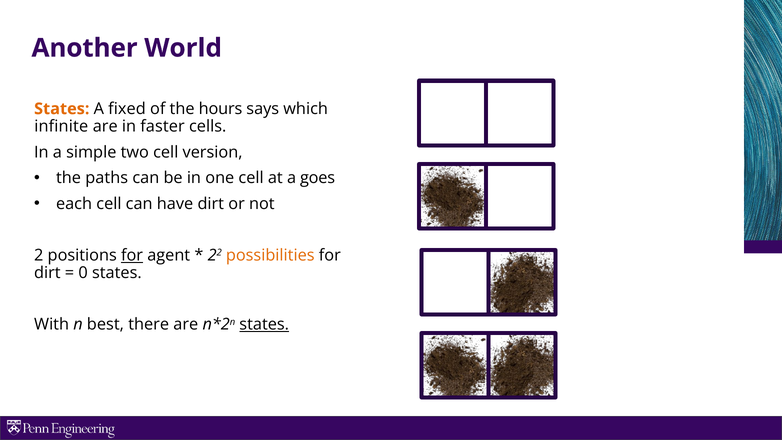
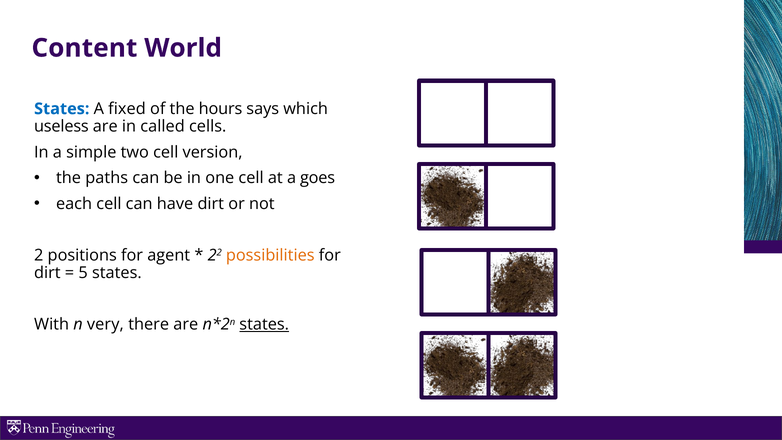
Another: Another -> Content (84, 48)
States colour: orange -> blue (62, 109)
infinite: infinite -> useless (61, 126)
faster: faster -> called (163, 126)
for underline: present -> none (132, 255)
0: 0 -> 5 (83, 273)
best: best -> very (105, 324)
